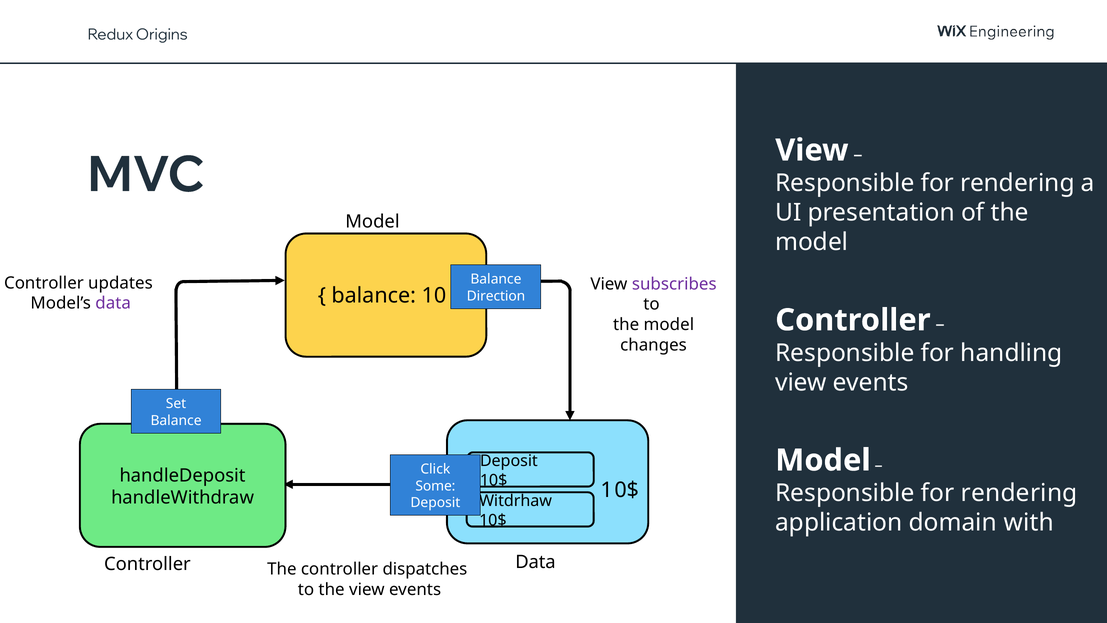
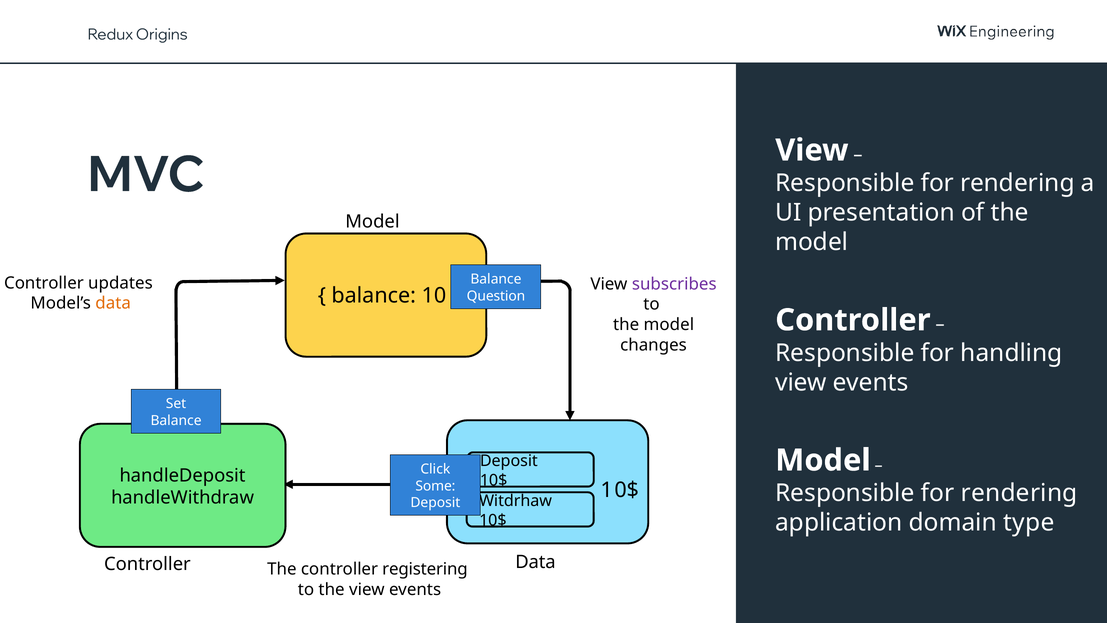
Direction: Direction -> Question (496, 296)
data colour: purple -> orange (113, 303)
with: with -> type (1029, 522)
dispatches: dispatches -> registering (425, 569)
